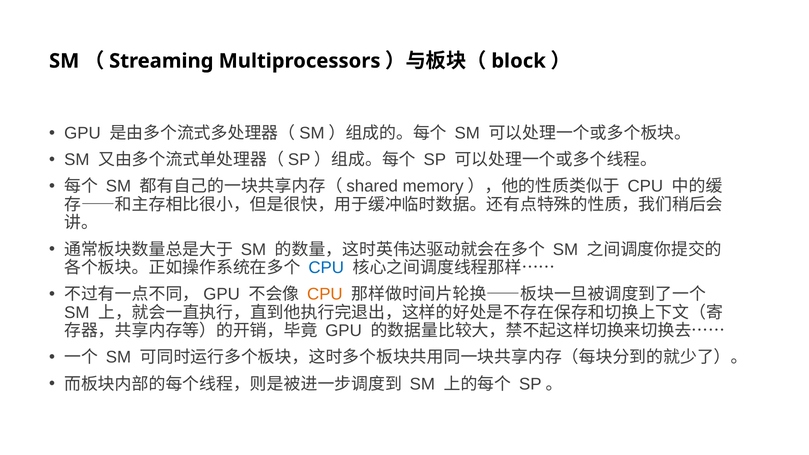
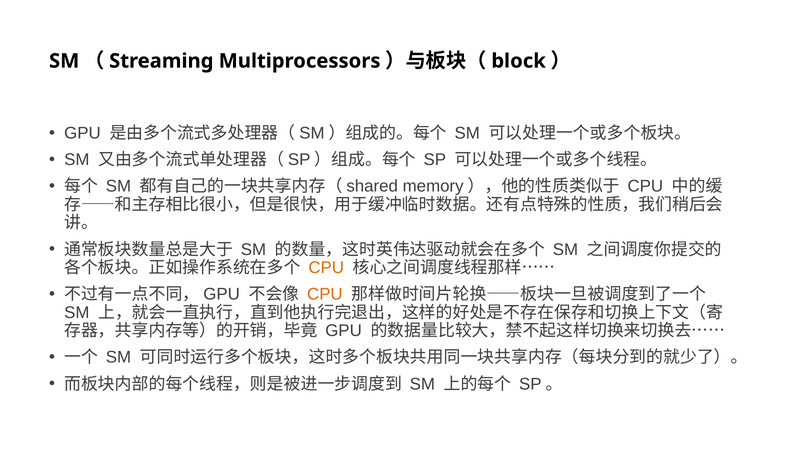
CPU colour: blue -> orange (326, 268)
